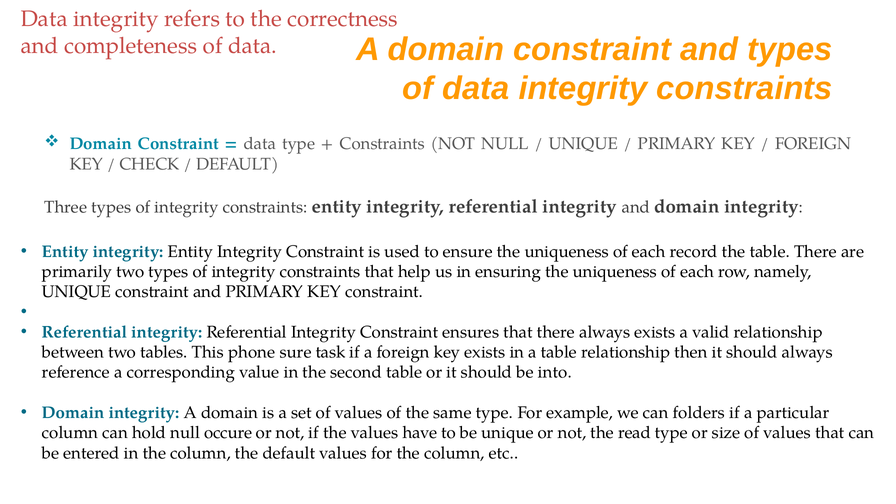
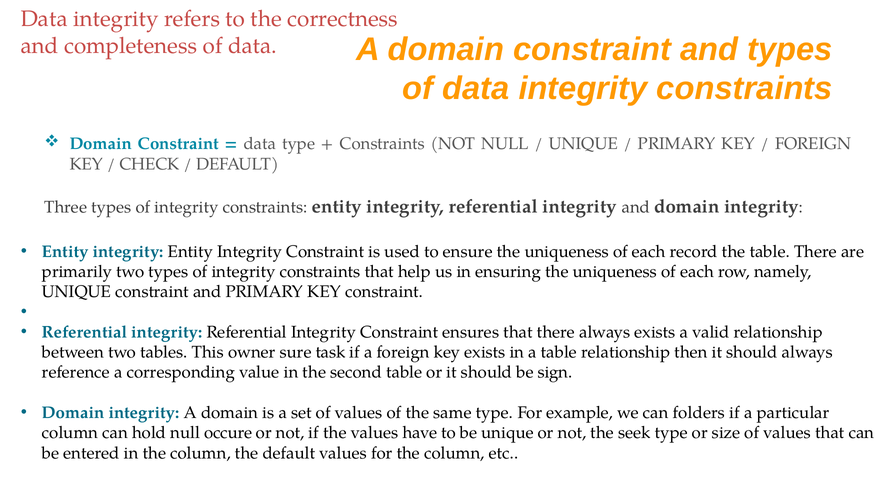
phone: phone -> owner (252, 352)
into: into -> sign (555, 372)
read: read -> seek (634, 433)
